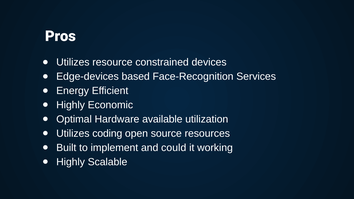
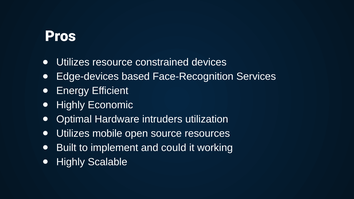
available: available -> intruders (162, 119)
coding: coding -> mobile (107, 133)
